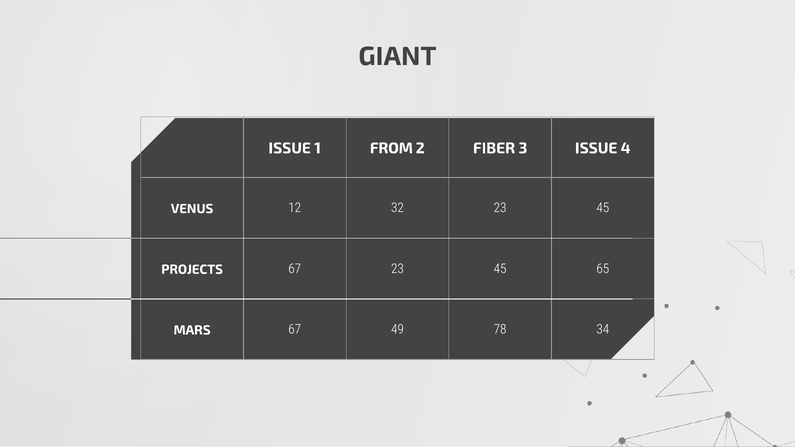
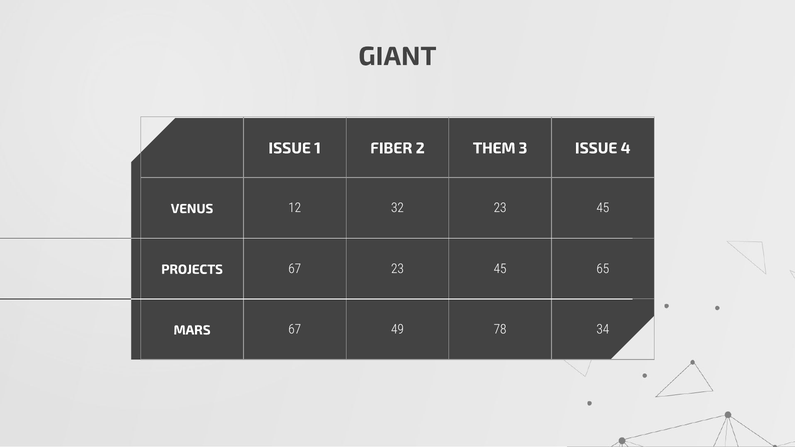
FROM: FROM -> FIBER (391, 148)
FIBER: FIBER -> THEM (494, 148)
